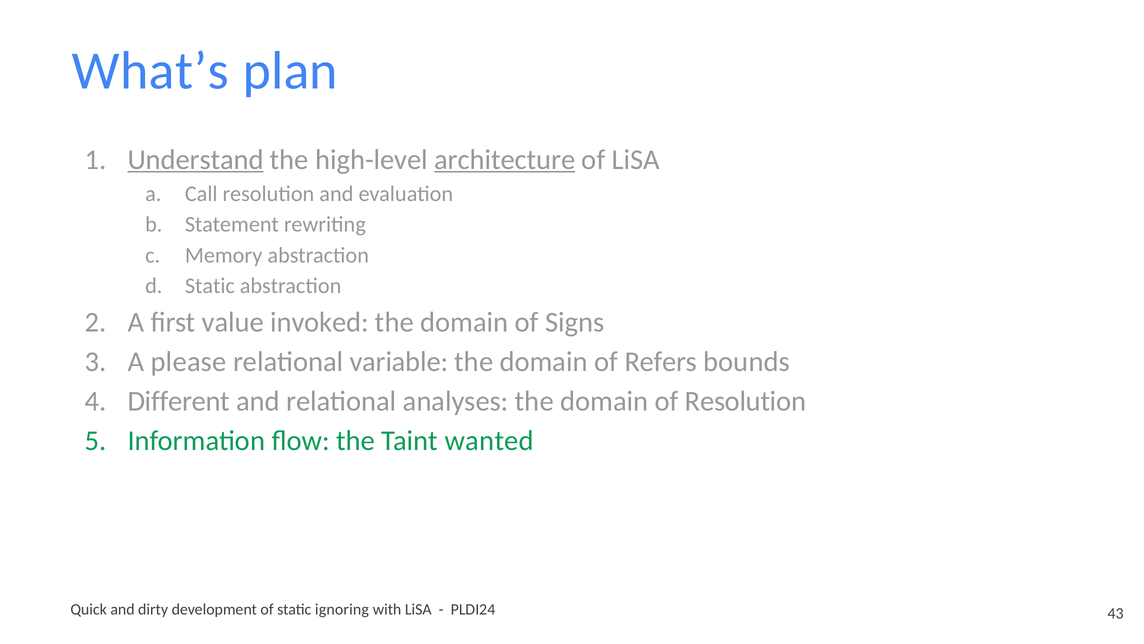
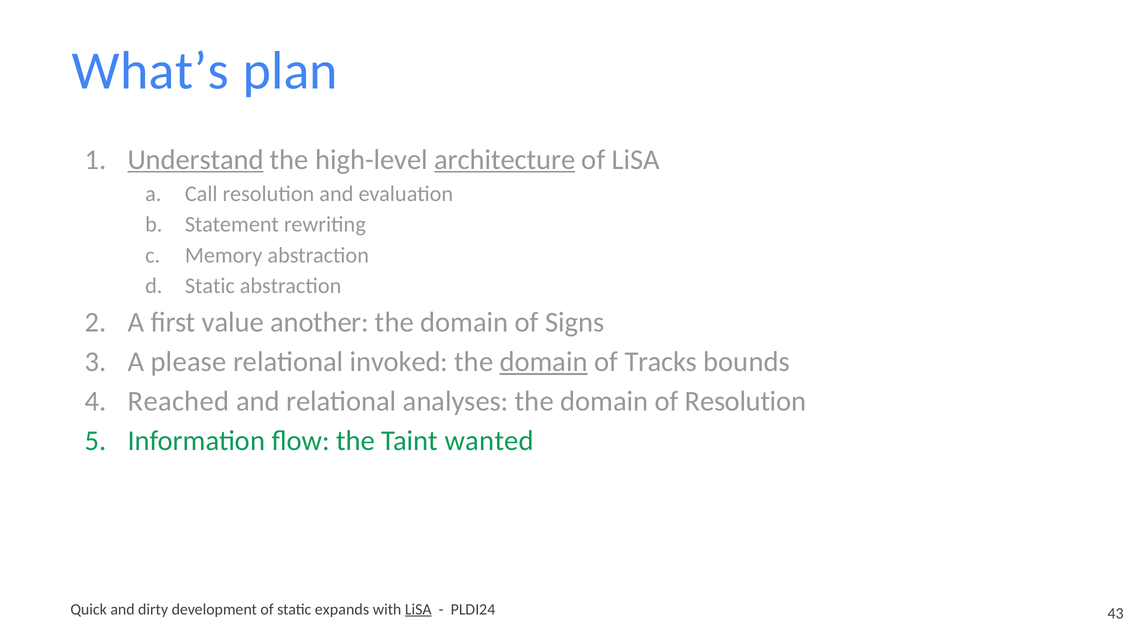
invoked: invoked -> another (320, 322)
variable: variable -> invoked (399, 361)
domain underline: none -> present (544, 361)
Refers: Refers -> Tracks (661, 361)
Different: Different -> Reached (179, 401)
ignoring: ignoring -> expands (342, 609)
LiSA underline: none -> present (418, 609)
